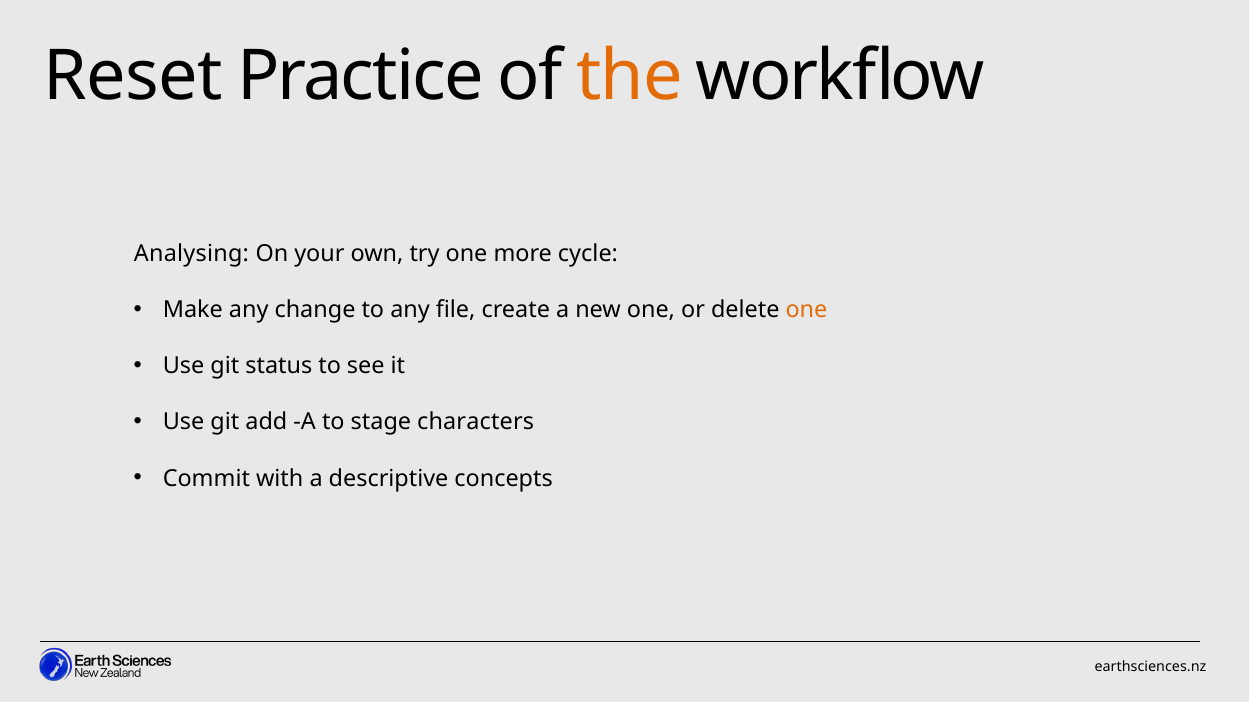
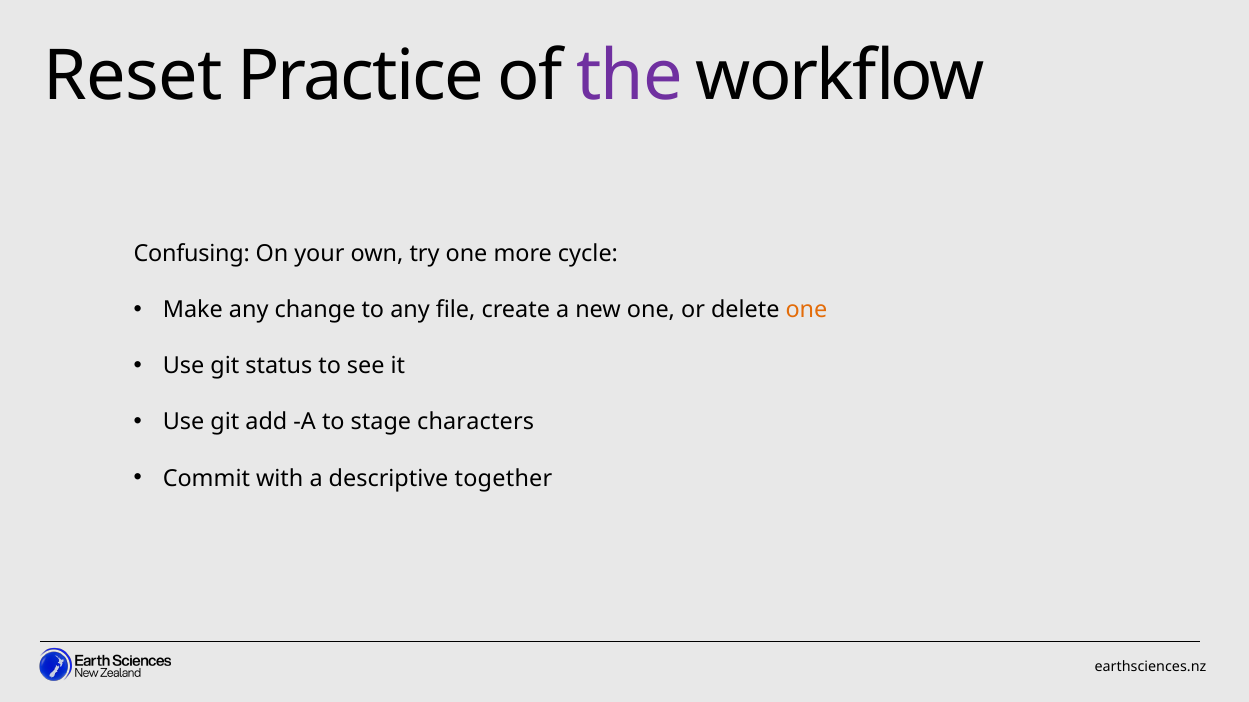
the colour: orange -> purple (630, 77)
Analysing: Analysing -> Confusing (192, 254)
concepts: concepts -> together (503, 479)
